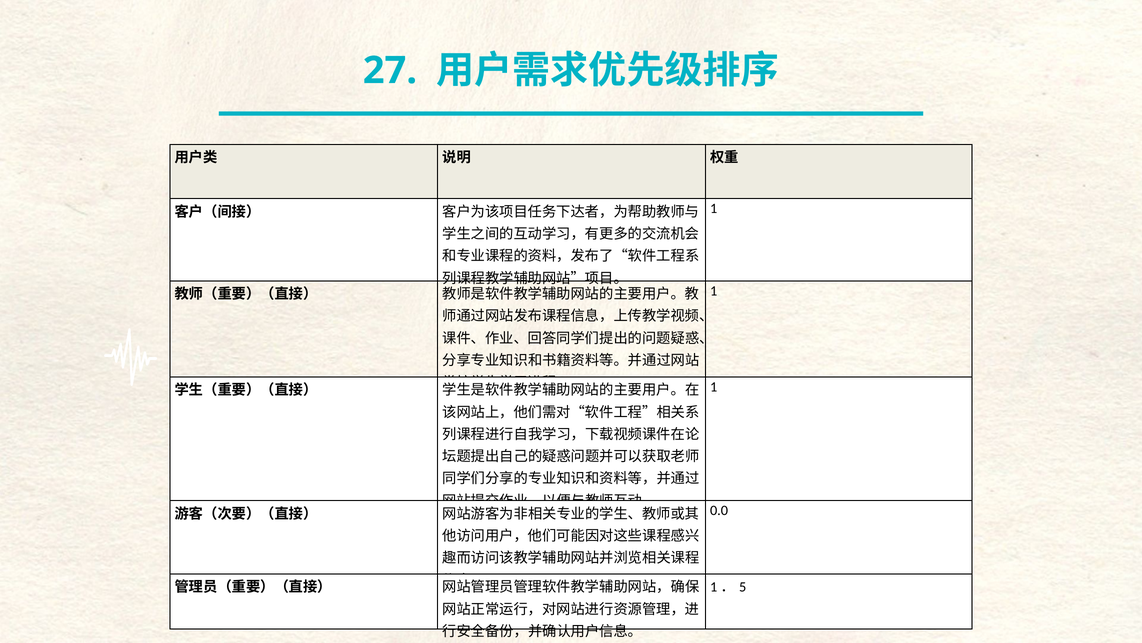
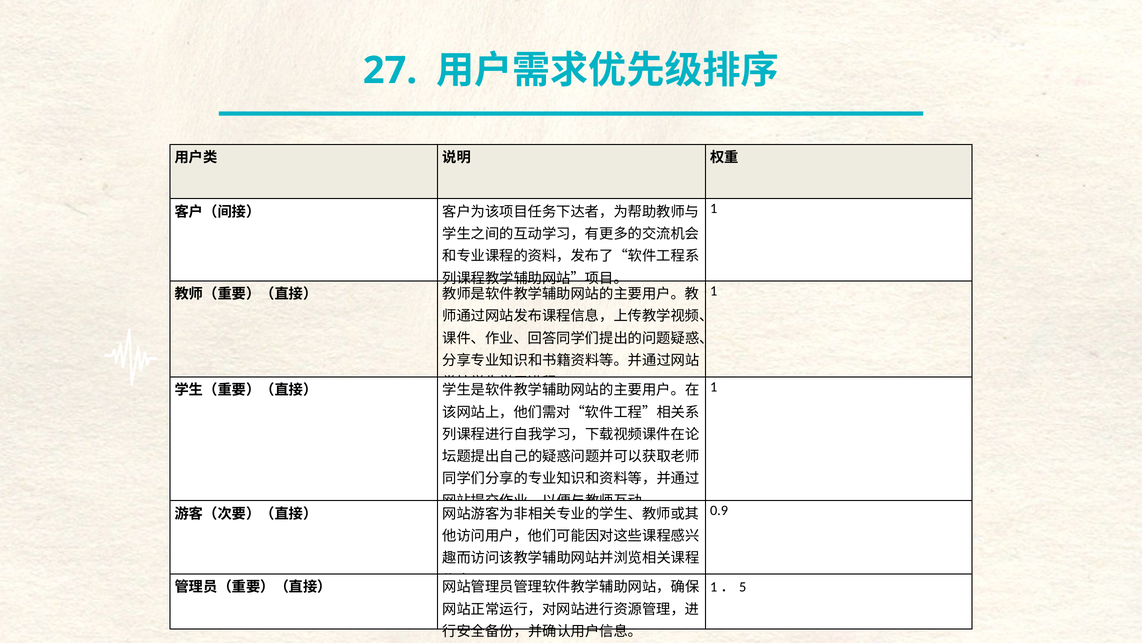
0.0: 0.0 -> 0.9 (719, 510)
